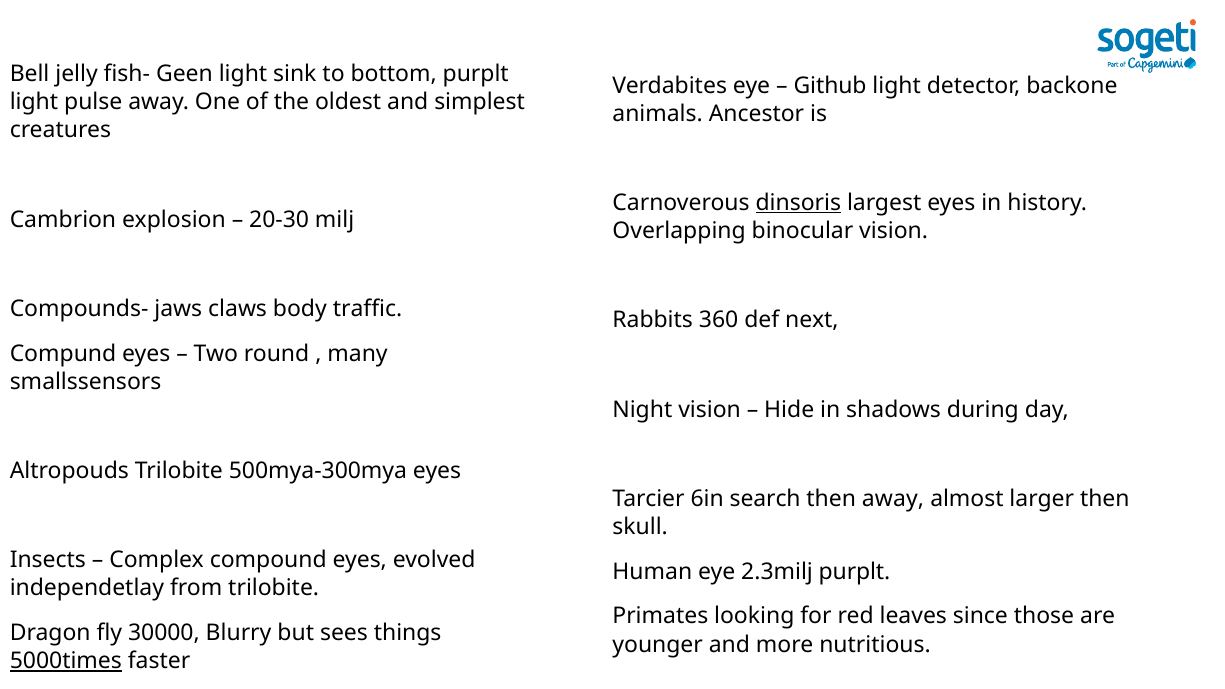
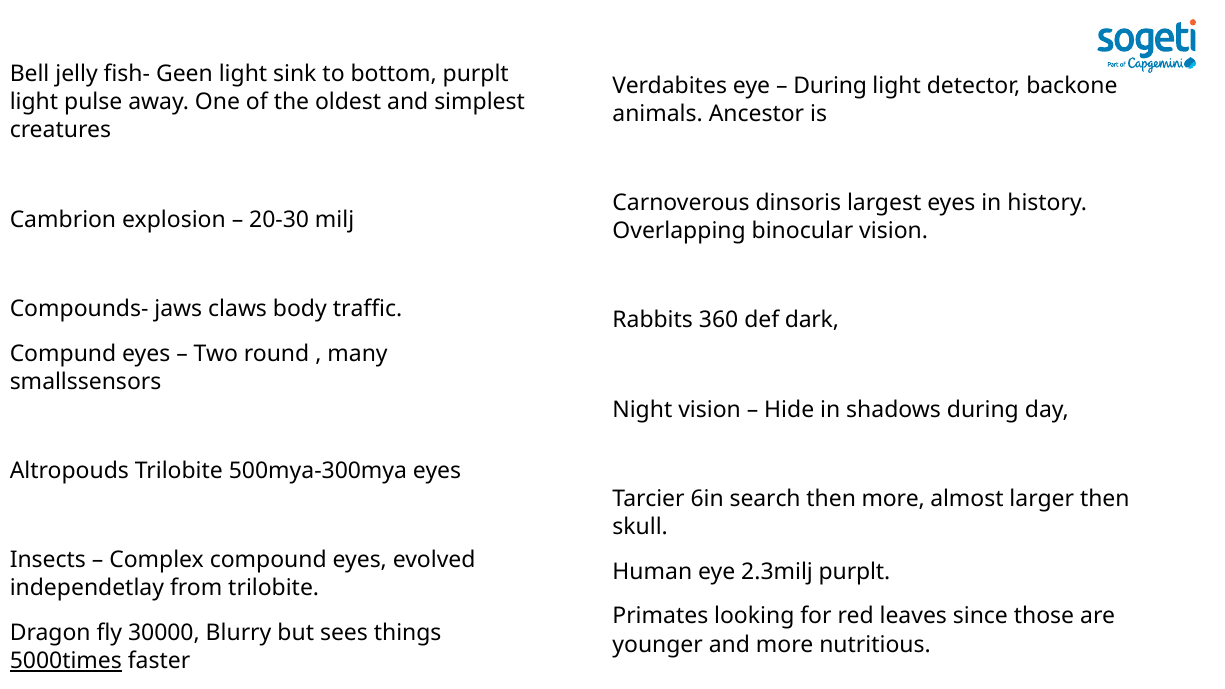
Github: Github -> During (830, 85)
dinsoris underline: present -> none (798, 203)
next: next -> dark (812, 320)
then away: away -> more (893, 499)
